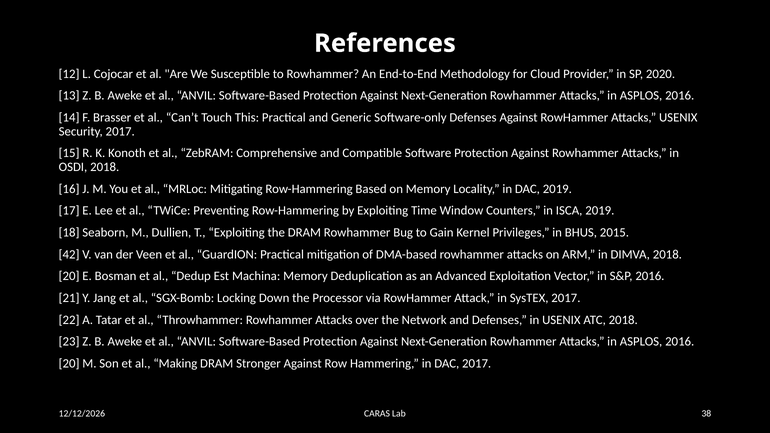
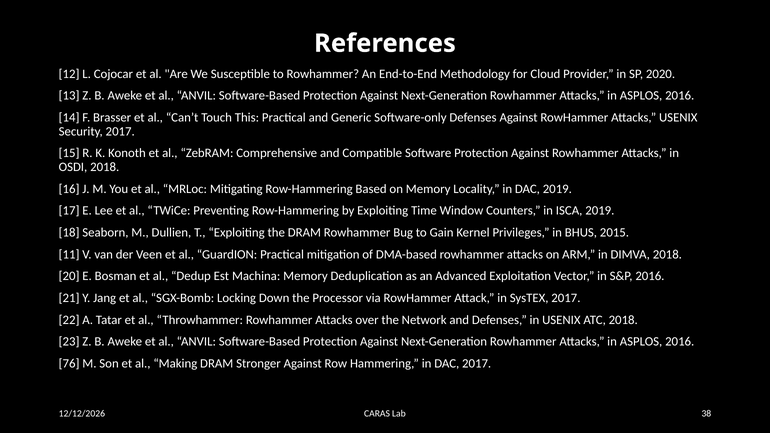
42: 42 -> 11 (69, 254)
20: 20 -> 76 (69, 364)
